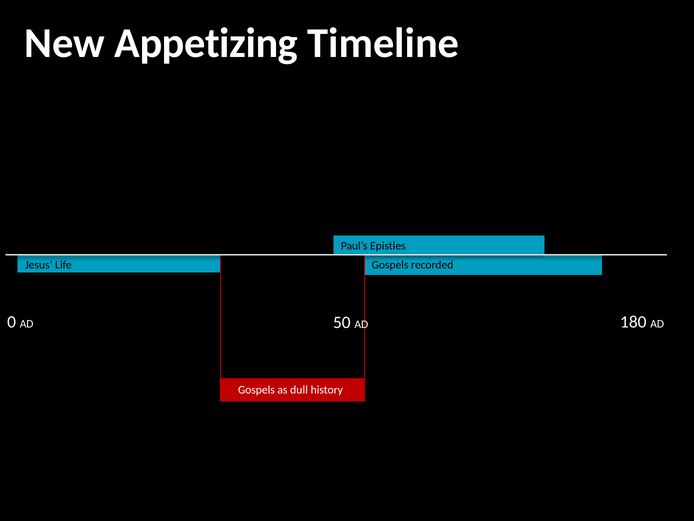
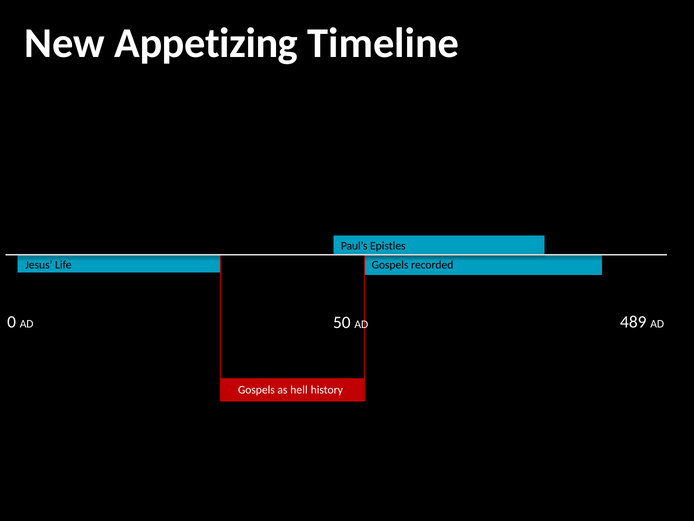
180: 180 -> 489 (633, 322)
dull: dull -> hell (299, 390)
